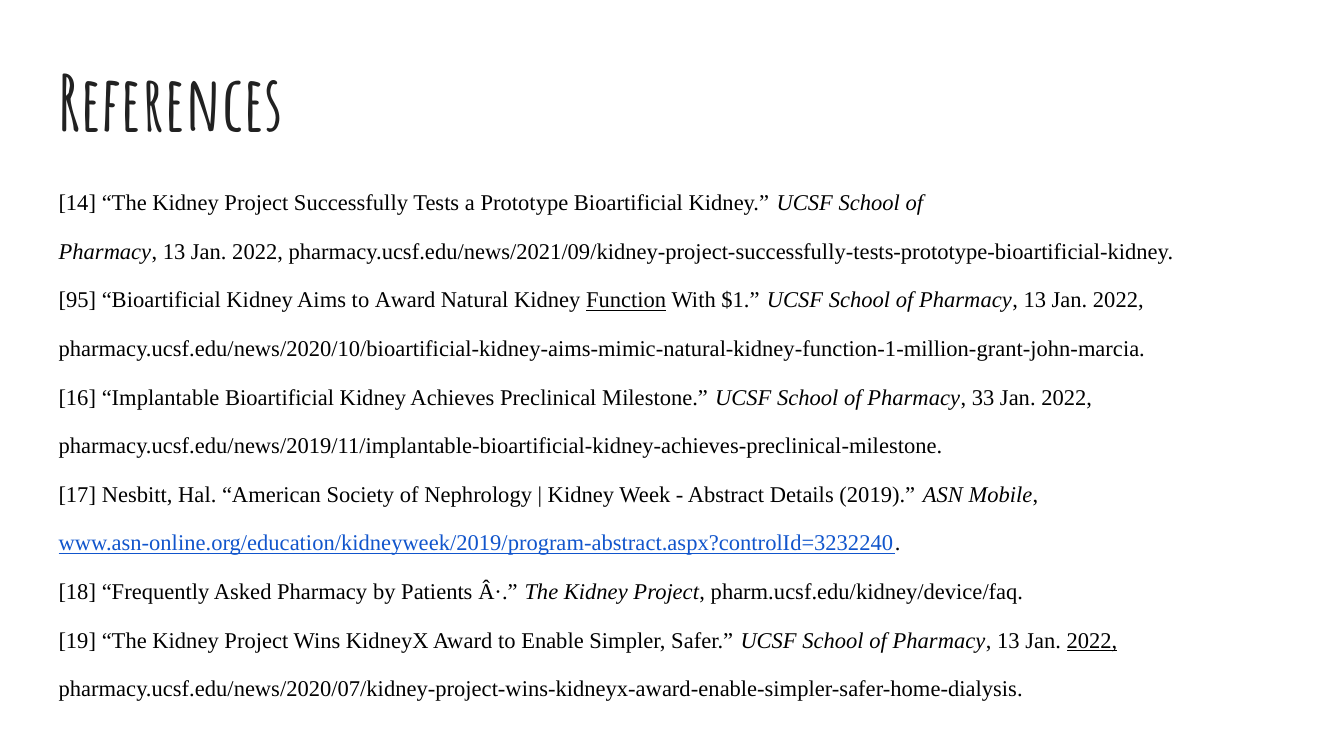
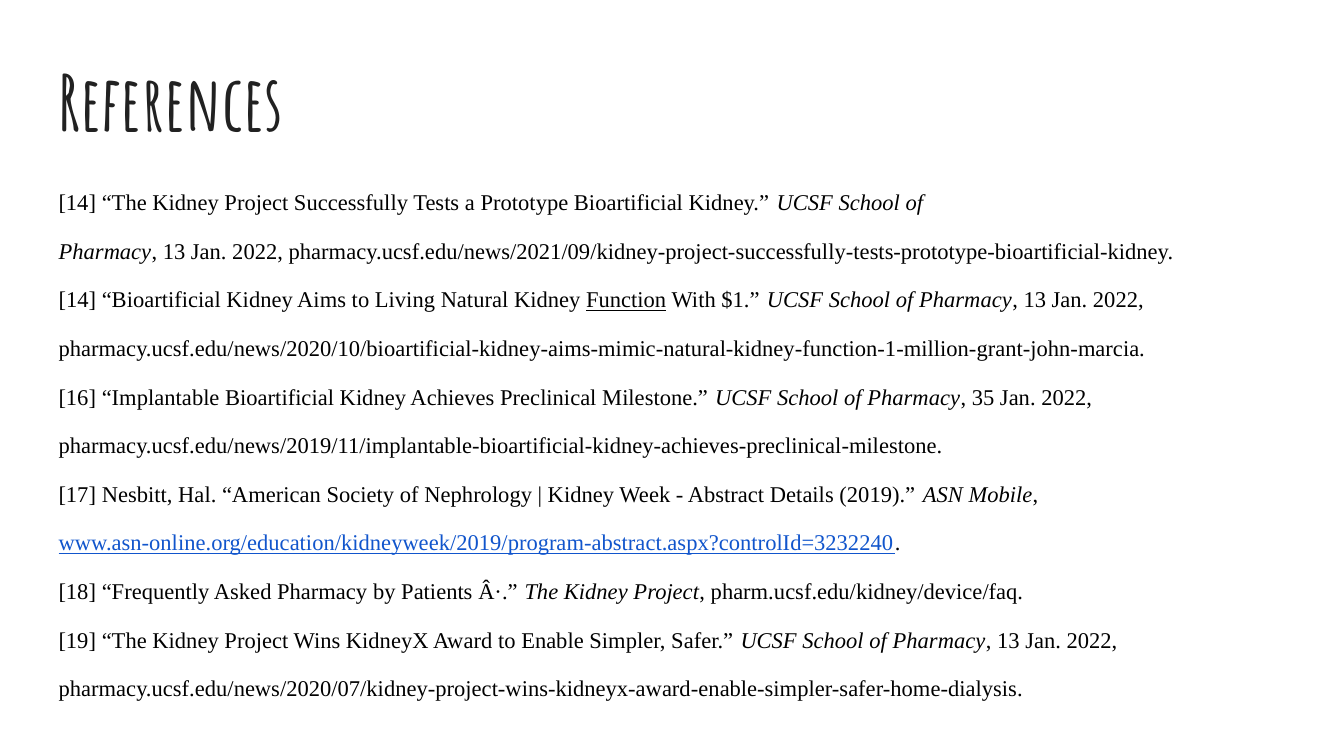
95: 95 -> 14 (77, 301)
to Award: Award -> Living (405, 301)
33: 33 -> 35 (983, 398)
2022 underline: present -> none (1092, 641)
